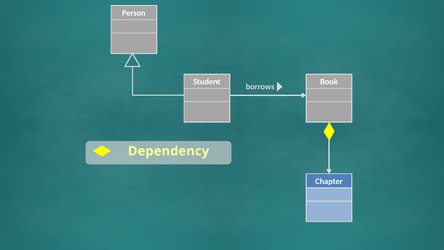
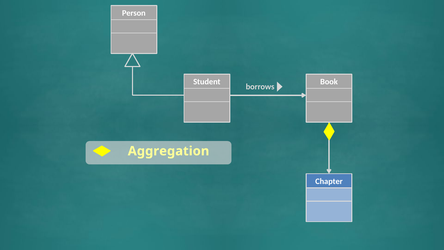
Dependency: Dependency -> Aggregation (169, 151)
